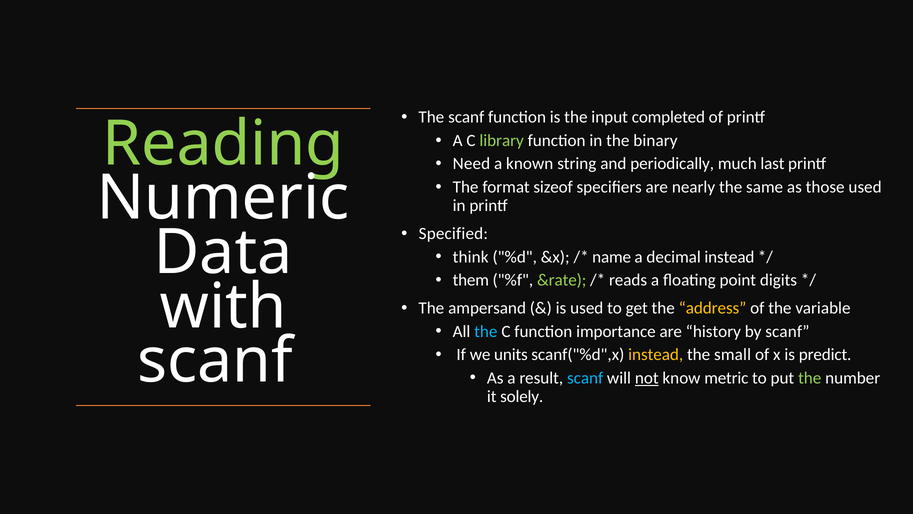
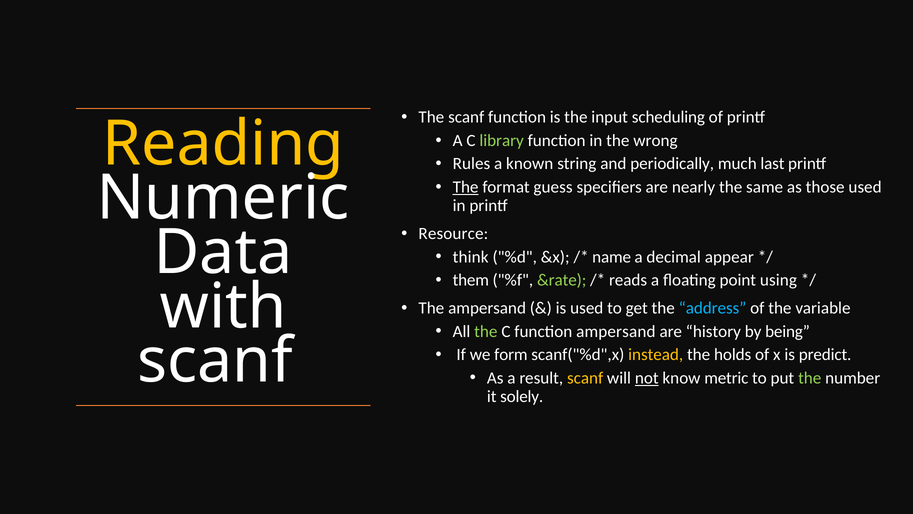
completed: completed -> scheduling (668, 117)
Reading colour: light green -> yellow (223, 144)
binary: binary -> wrong (655, 140)
Need: Need -> Rules (471, 164)
The underline: none -> present (466, 187)
sizeof: sizeof -> guess (553, 187)
Specified: Specified -> Resource (453, 233)
decimal instead: instead -> appear (729, 257)
digits: digits -> using (778, 280)
address colour: yellow -> light blue (713, 308)
the colour: light blue -> light green (486, 331)
function importance: importance -> ampersand (616, 331)
by scanf: scanf -> being (788, 331)
units: units -> form (511, 354)
small: small -> holds (733, 354)
scanf colour: light blue -> yellow (585, 378)
